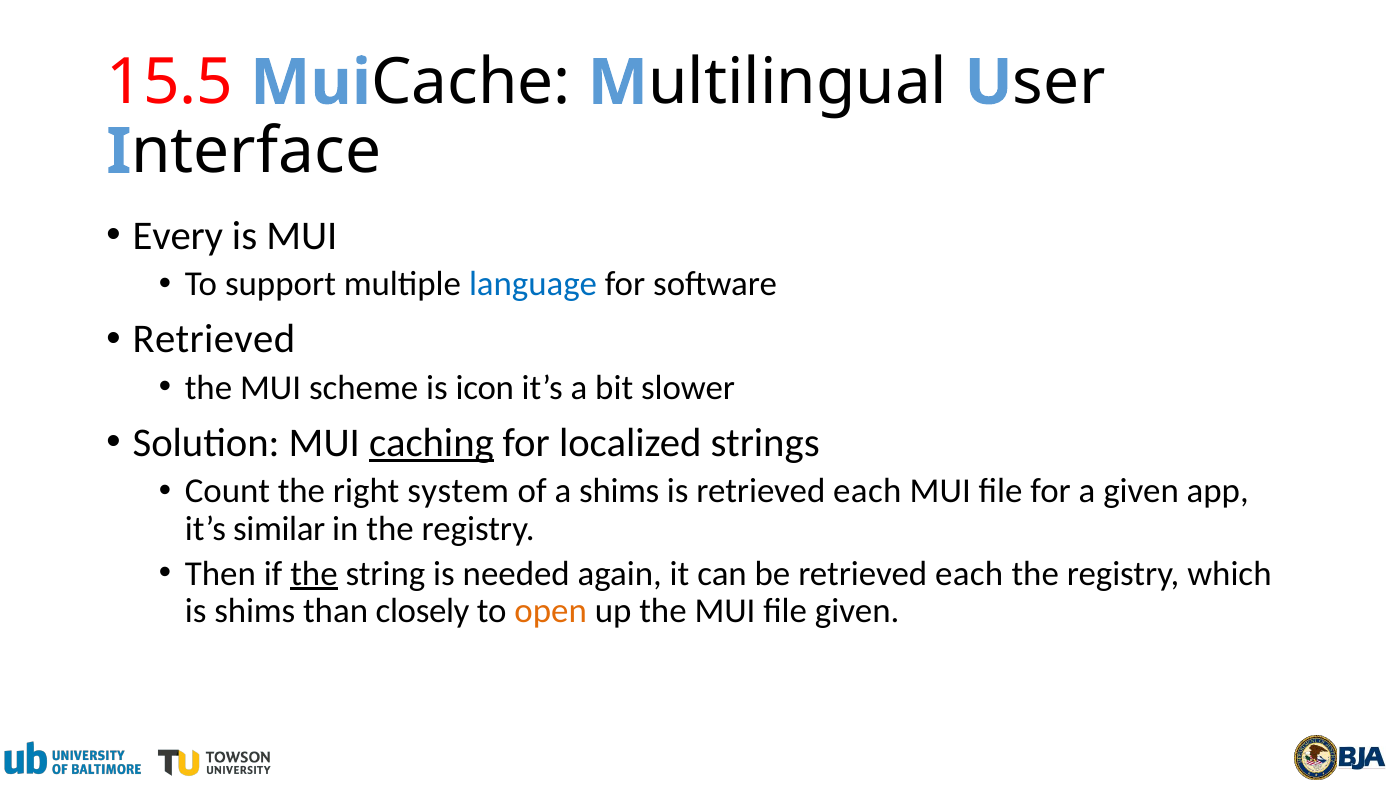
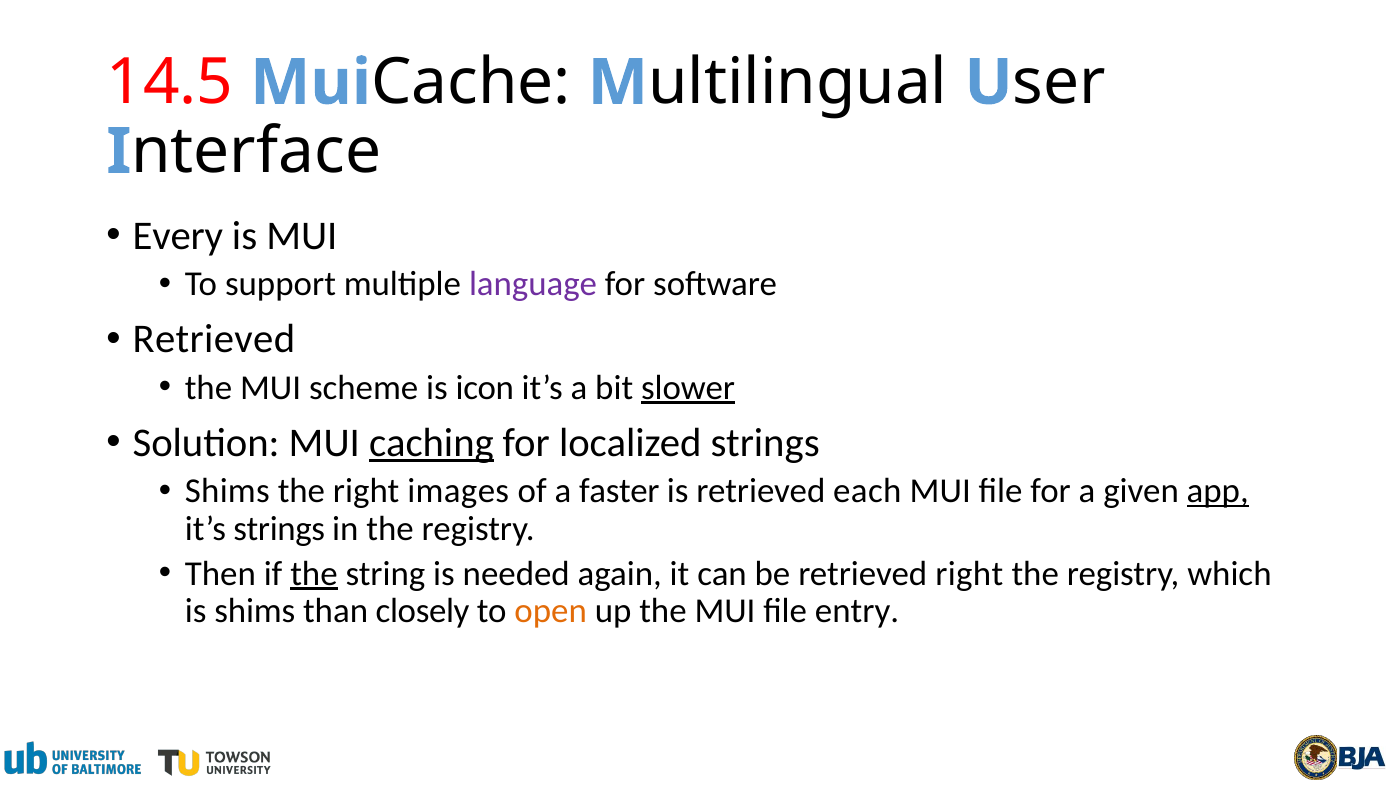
15.5: 15.5 -> 14.5 (170, 83)
language colour: blue -> purple (533, 284)
slower underline: none -> present (688, 388)
Count: Count -> Shims (227, 491)
system: system -> images (458, 491)
a shims: shims -> faster (619, 491)
app underline: none -> present (1218, 491)
it’s similar: similar -> strings (279, 529)
be retrieved each: each -> right (969, 574)
file given: given -> entry (857, 611)
